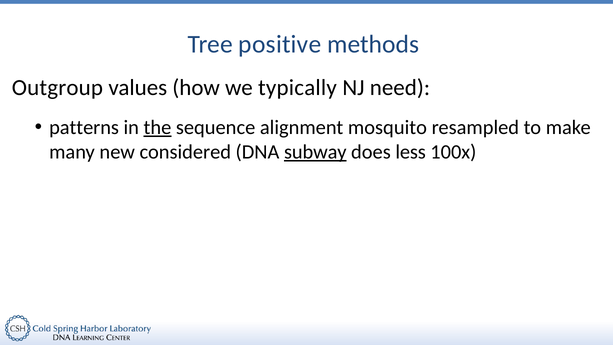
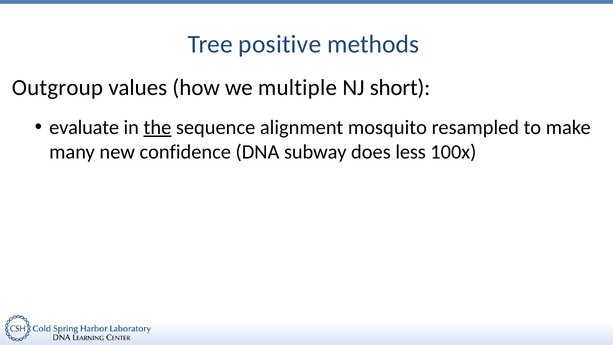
typically: typically -> multiple (297, 88)
need: need -> short (400, 88)
patterns: patterns -> evaluate (84, 127)
considered: considered -> confidence (185, 152)
subway underline: present -> none (315, 152)
